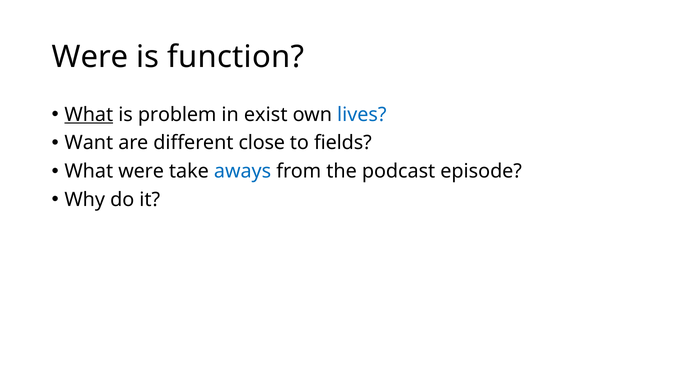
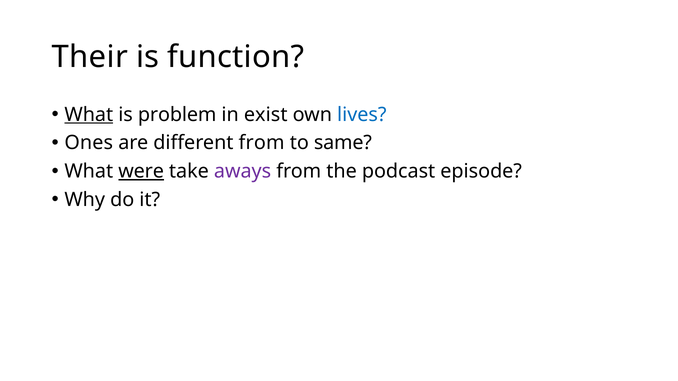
Were: Were -> Their (90, 57)
Want: Want -> Ones (89, 143)
different close: close -> from (262, 143)
fields: fields -> same (343, 143)
were underline: none -> present (141, 171)
aways colour: blue -> purple (243, 171)
